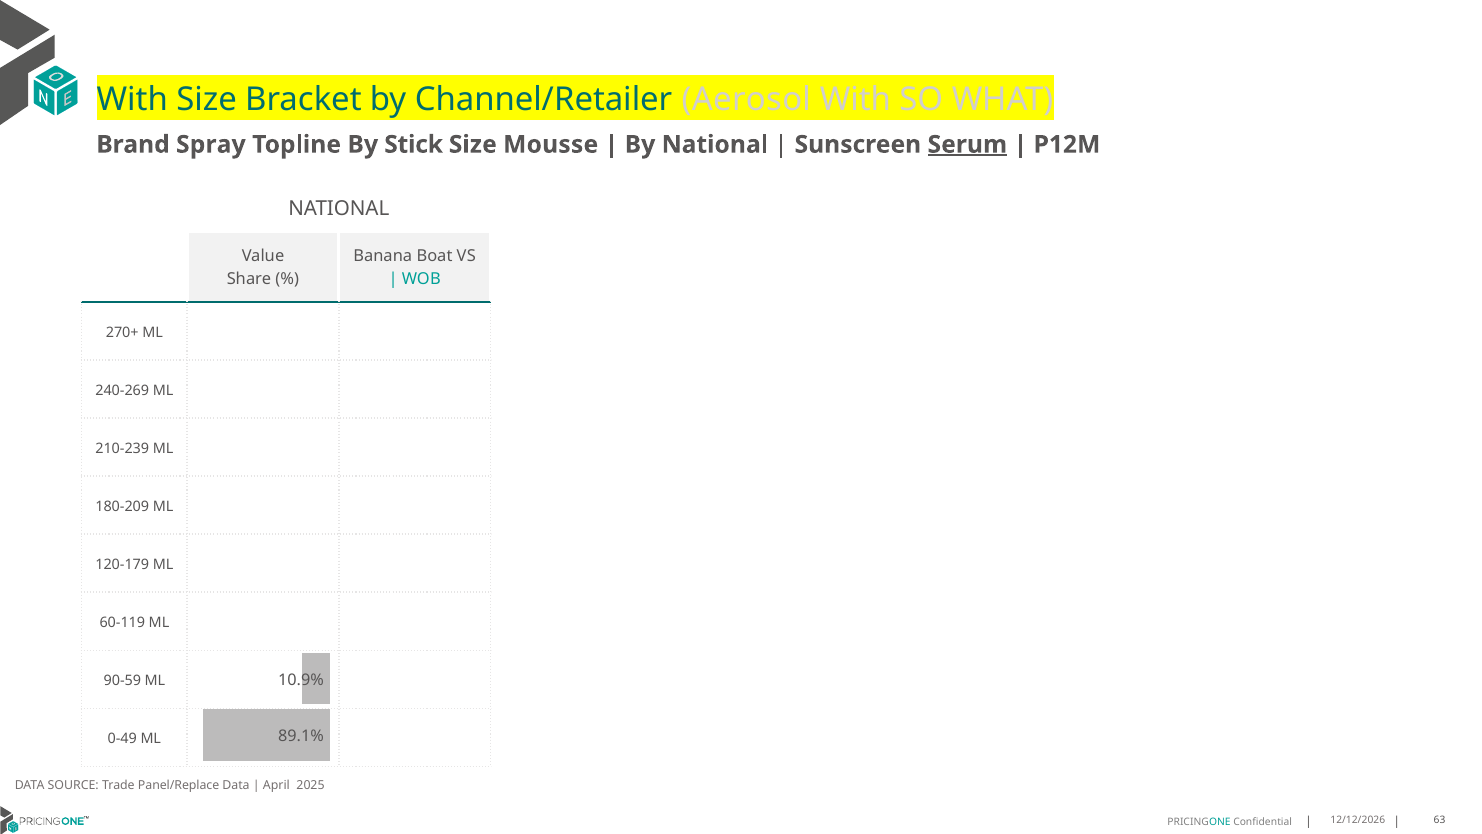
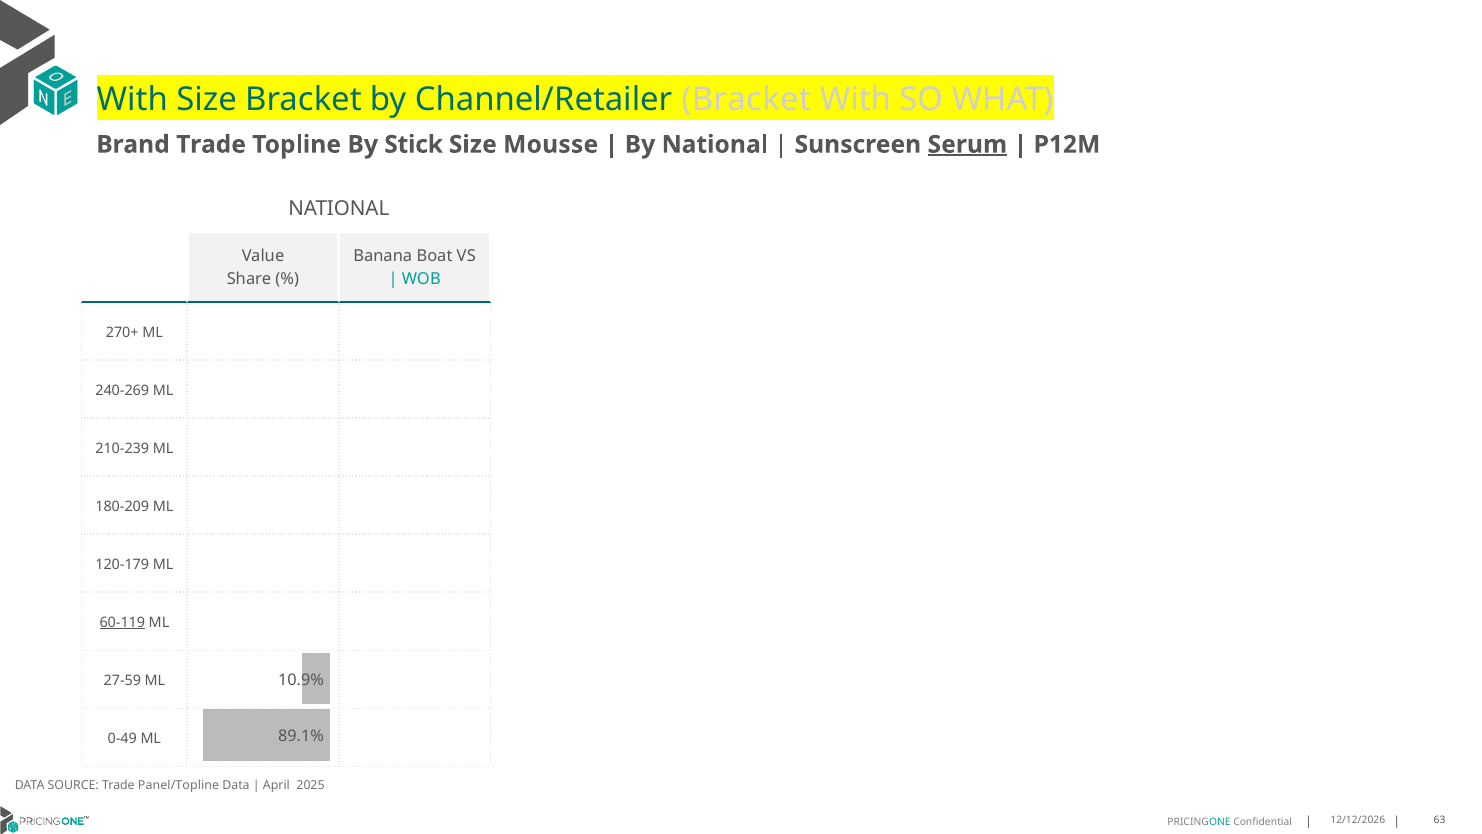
Channel/Retailer Aerosol: Aerosol -> Bracket (746, 100)
Brand Spray: Spray -> Trade (211, 144)
60-119 underline: none -> present (122, 622)
90-59: 90-59 -> 27-59 (122, 681)
Panel/Replace: Panel/Replace -> Panel/Topline (179, 785)
